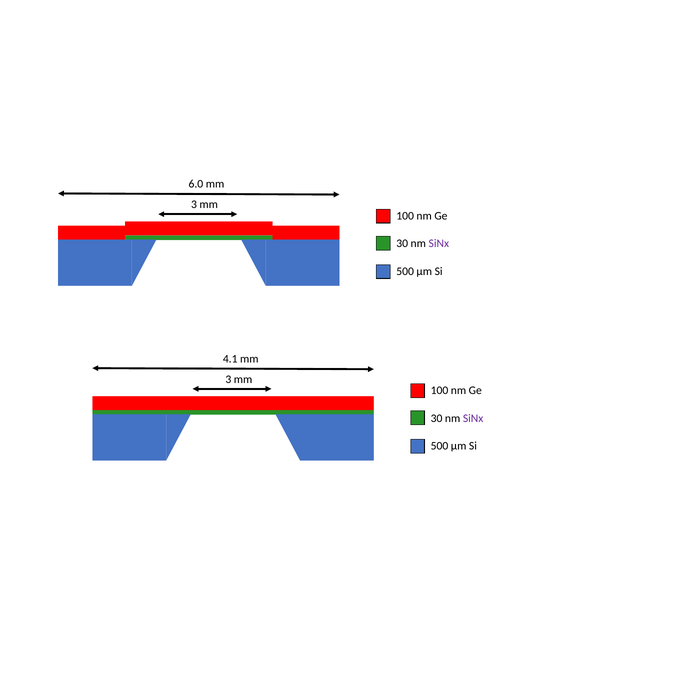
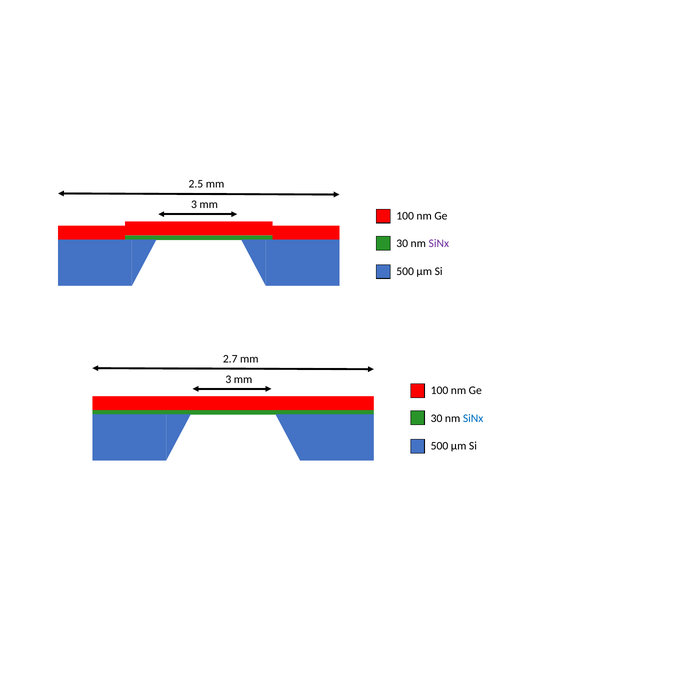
6.0: 6.0 -> 2.5 (196, 184)
4.1: 4.1 -> 2.7 (230, 359)
SiNx colour: purple -> blue (473, 418)
